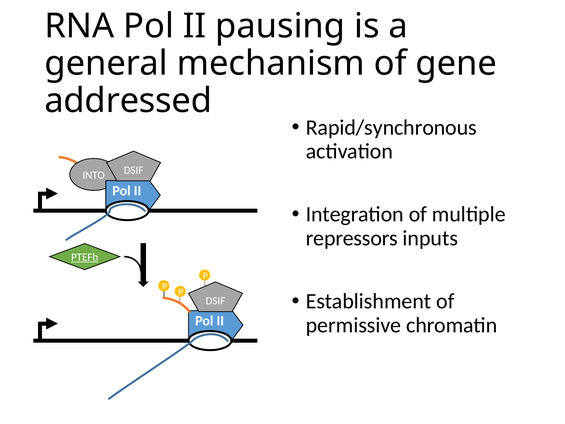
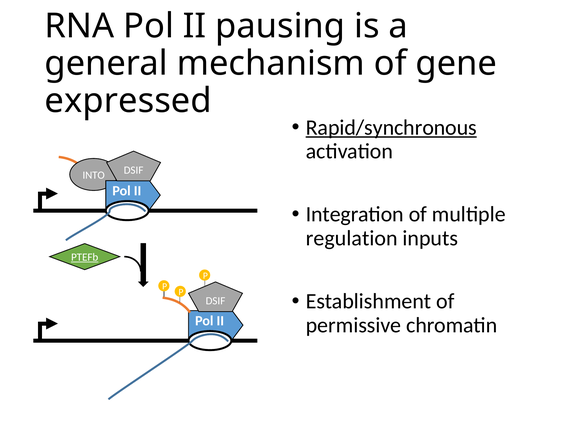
addressed: addressed -> expressed (128, 101)
Rapid/synchronous underline: none -> present (391, 127)
repressors: repressors -> regulation (352, 238)
